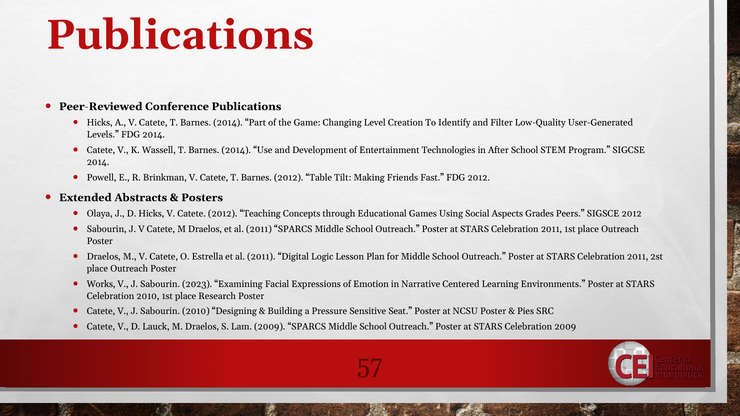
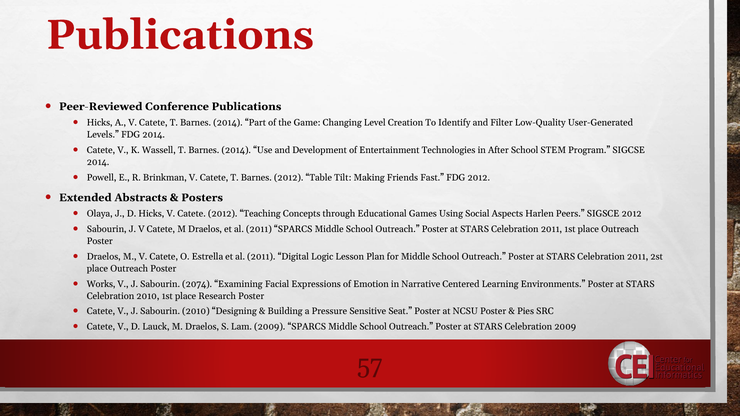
Grades: Grades -> Harlen (539, 214)
2023: 2023 -> 2074 (197, 284)
